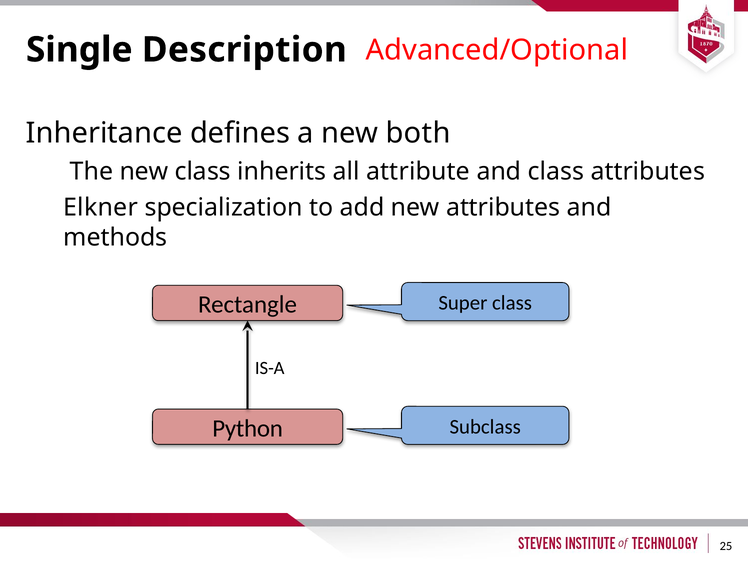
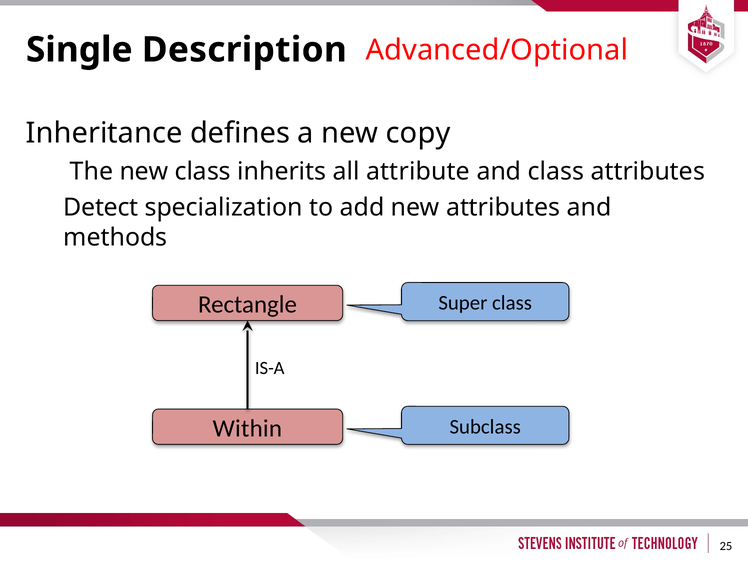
both: both -> copy (418, 133)
Elkner: Elkner -> Detect (101, 208)
Python: Python -> Within (247, 428)
